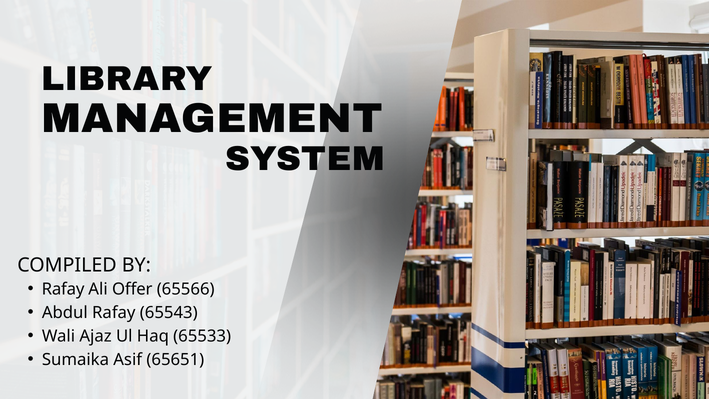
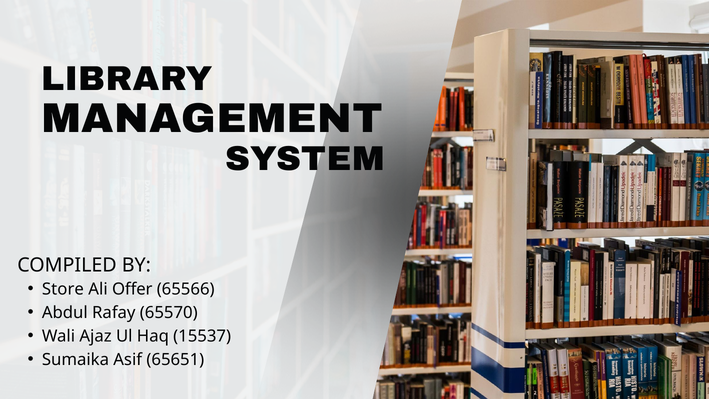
Rafay: Rafay -> Store (63, 289)
65543: 65543 -> 65570 (169, 313)
65533: 65533 -> 15537 (202, 336)
